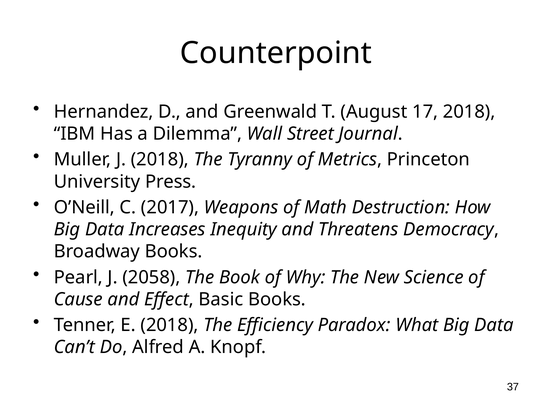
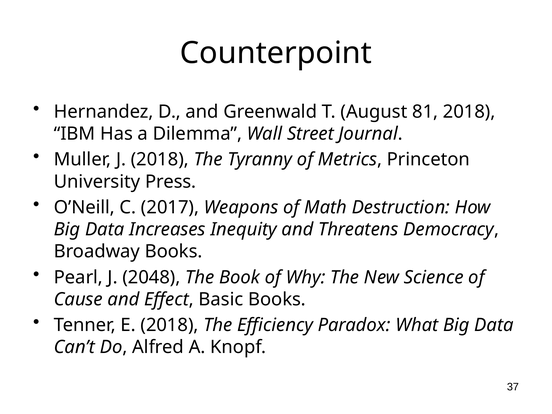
17: 17 -> 81 (425, 112)
2058: 2058 -> 2048 (151, 277)
